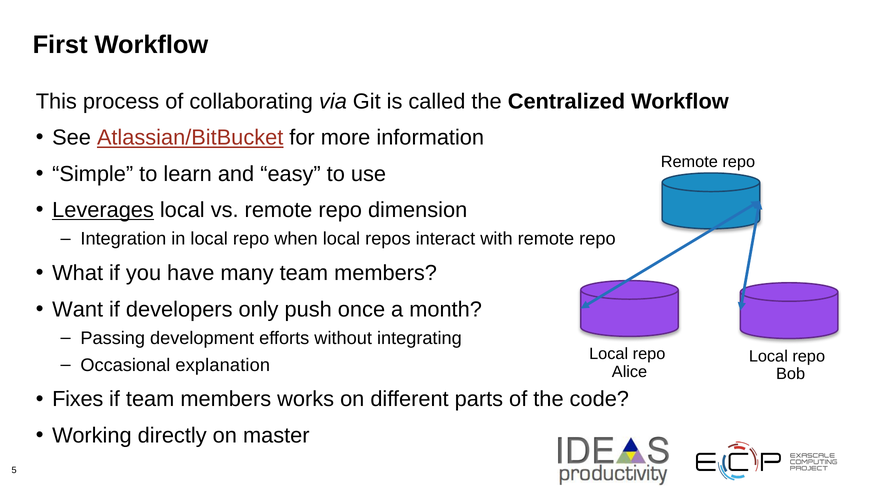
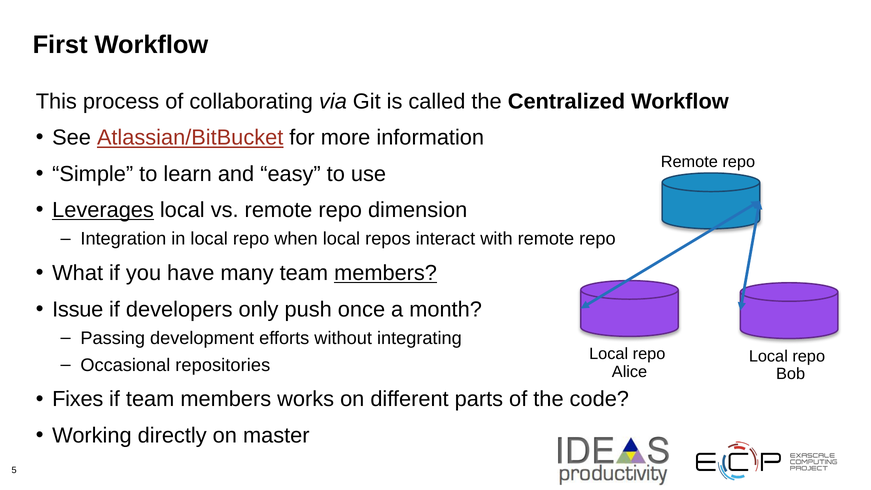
members underline: none -> present (386, 273)
Want: Want -> Issue (78, 309)
explanation: explanation -> repositories (223, 365)
